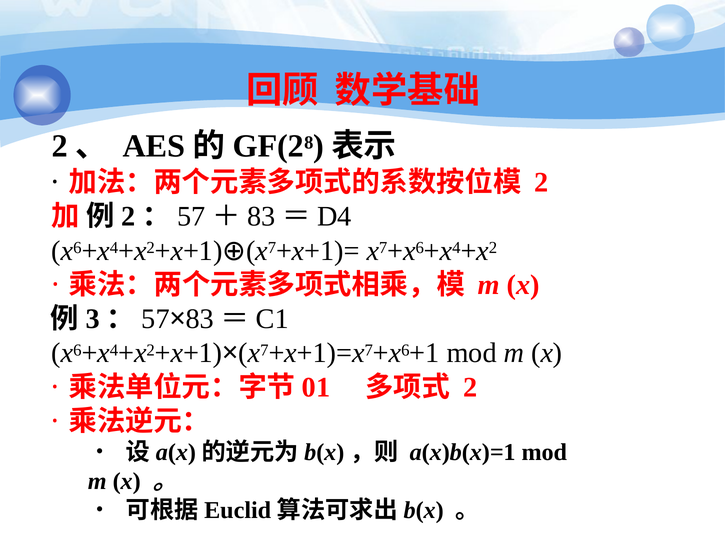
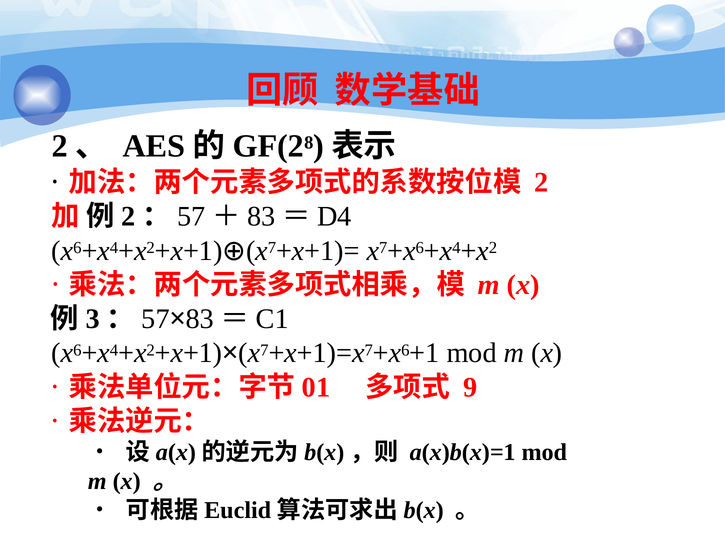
2: 2 -> 9 (470, 387)
